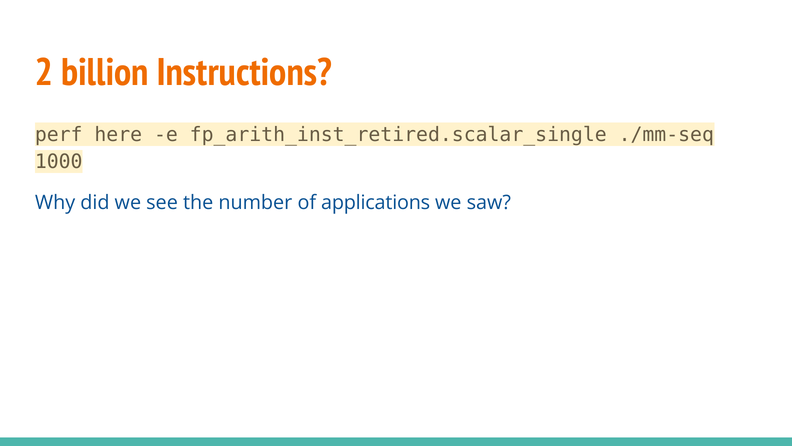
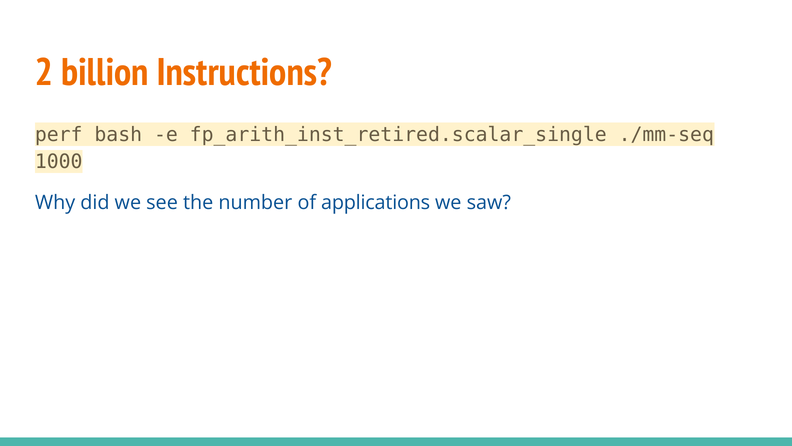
here: here -> bash (118, 134)
